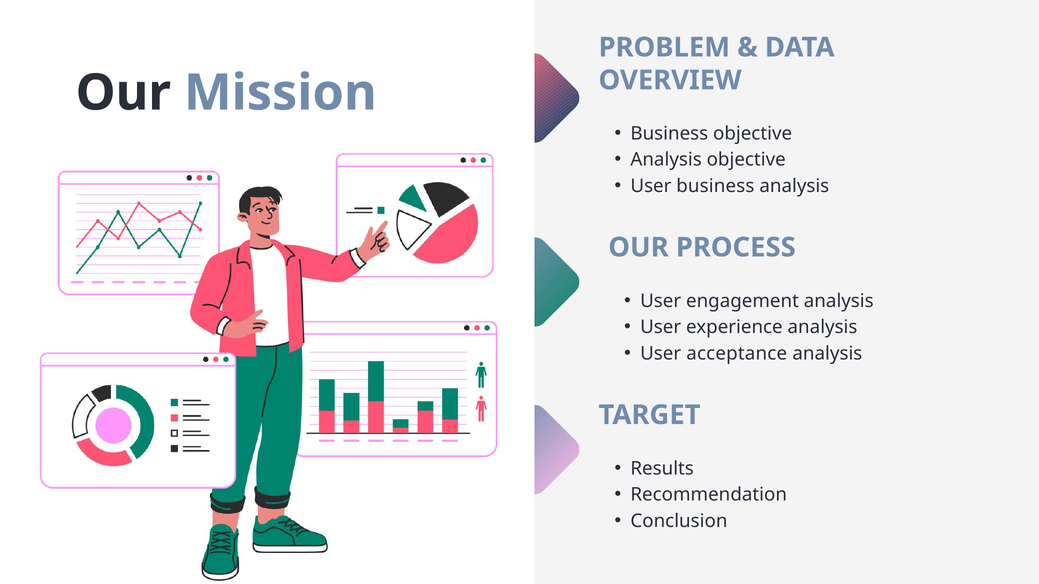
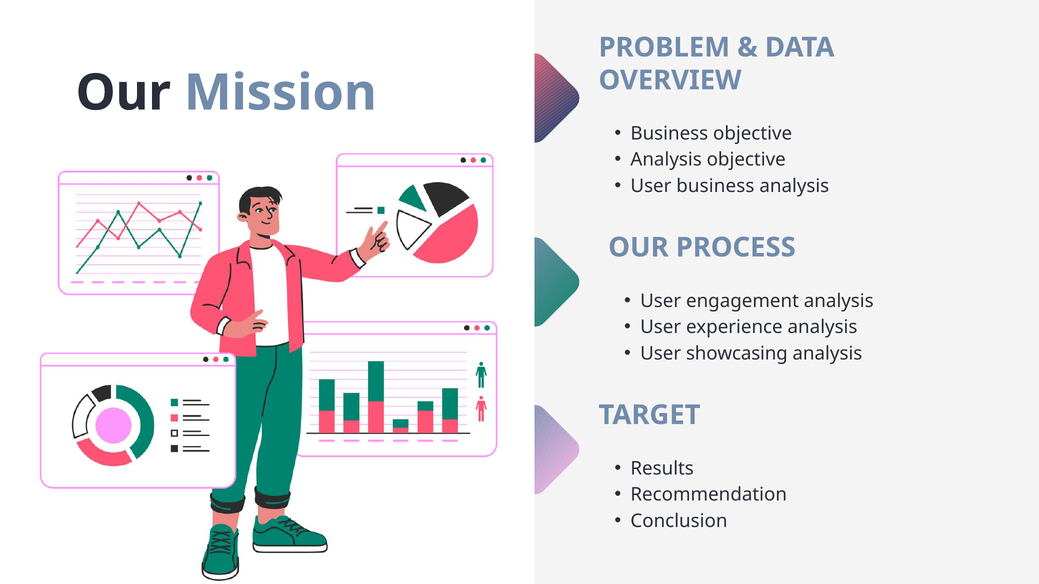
acceptance: acceptance -> showcasing (737, 354)
